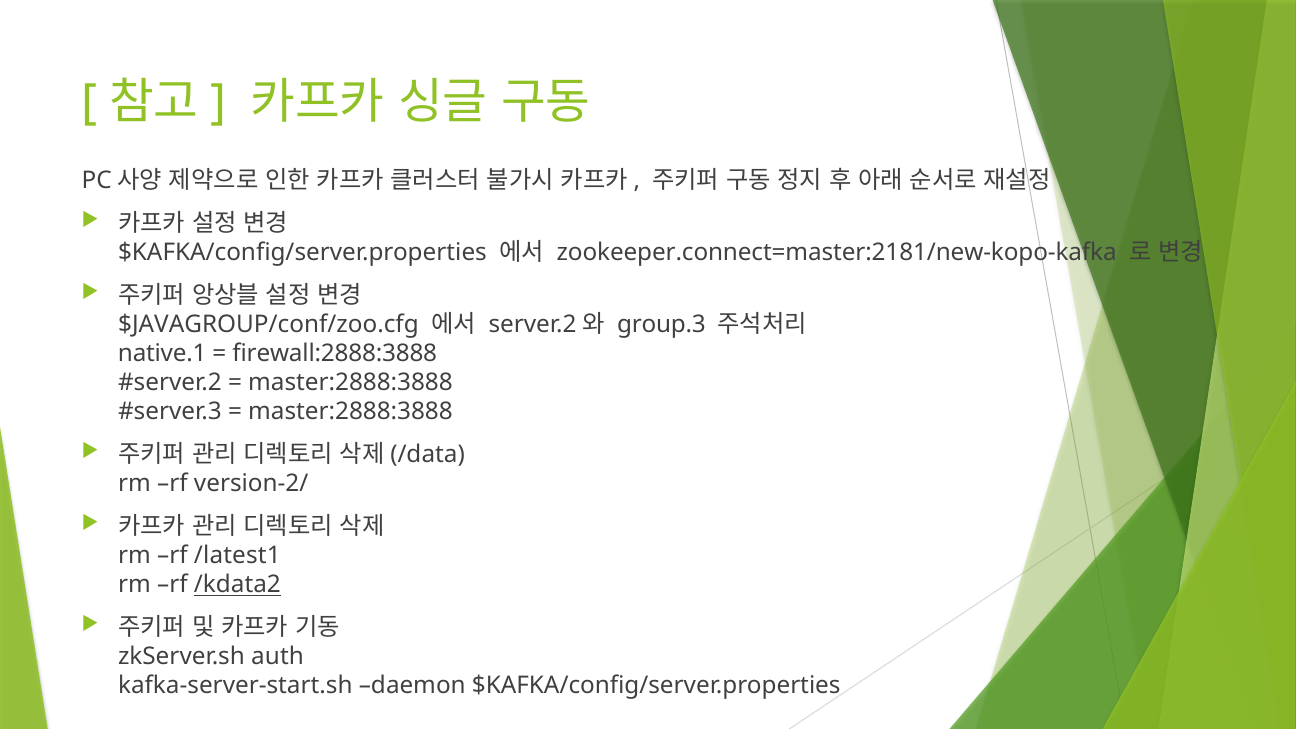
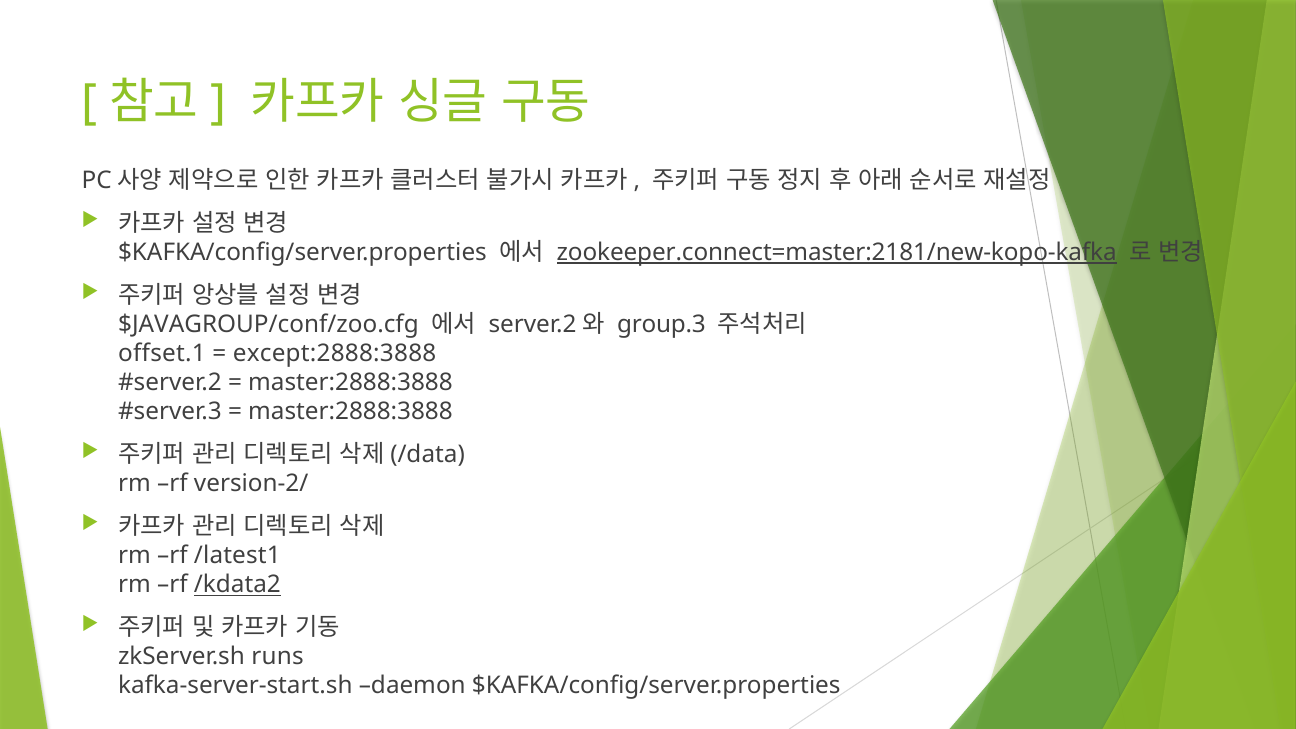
zookeeper.connect=master:2181/new-kopo-kafka underline: none -> present (837, 253)
native.1: native.1 -> offset.1 (162, 354)
firewall:2888:3888: firewall:2888:3888 -> except:2888:3888 (335, 354)
auth: auth -> runs (278, 657)
